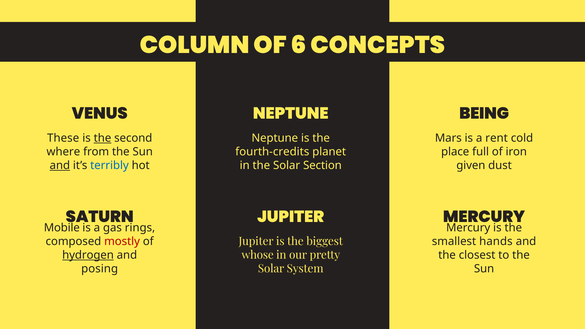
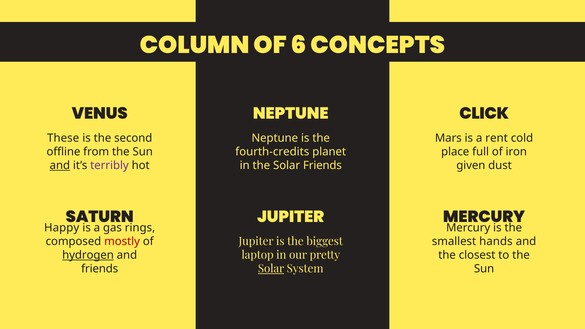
BEING: BEING -> CLICK (484, 113)
the underline: present -> none (102, 138)
where: where -> offline (63, 152)
terribly colour: blue -> purple (109, 166)
Solar Section: Section -> Friends (322, 166)
Mobile: Mobile -> Happy (62, 228)
whose: whose -> laptop (258, 255)
Solar underline: none -> present (271, 269)
posing: posing -> friends (100, 269)
